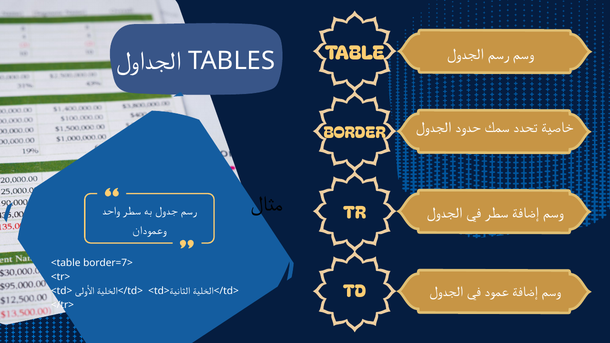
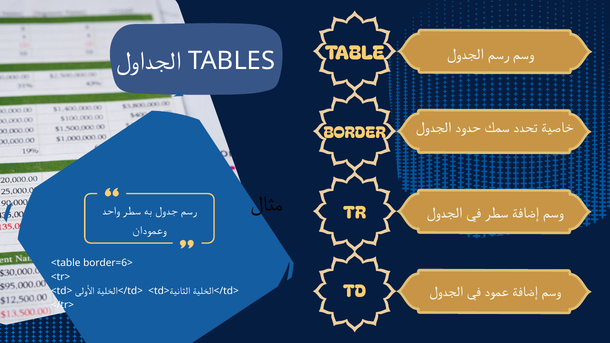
border=7>: border=7> -> border=6> (108, 263)
